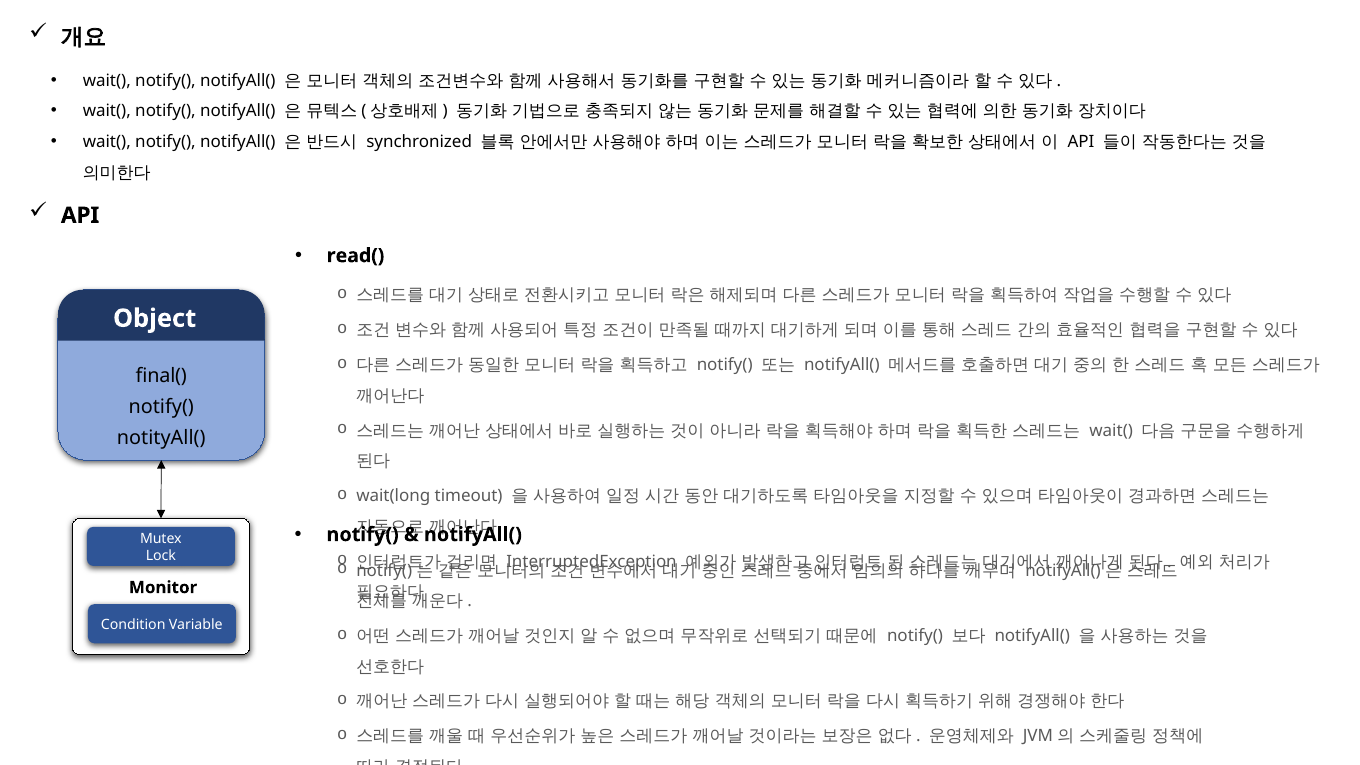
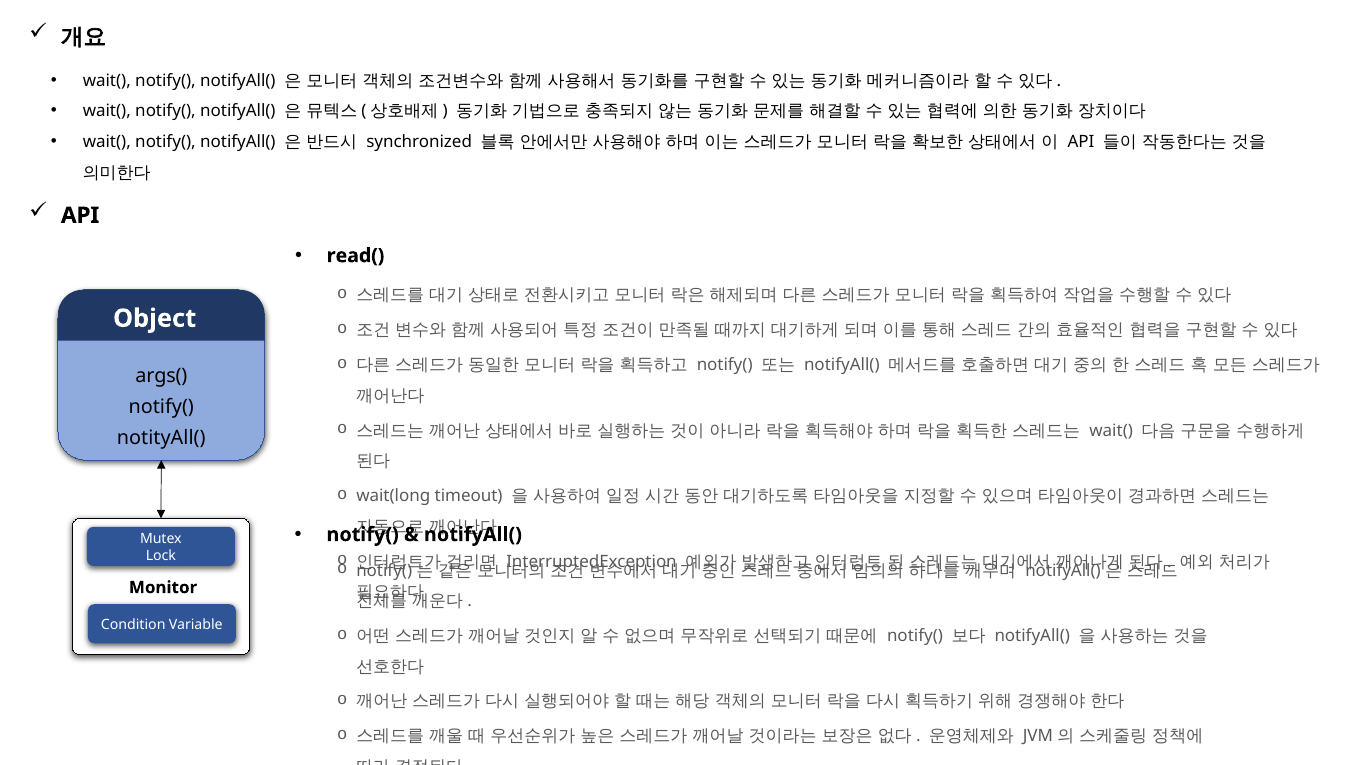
final(: final( -> args( (161, 376)
